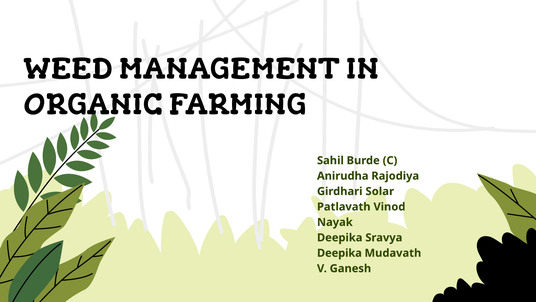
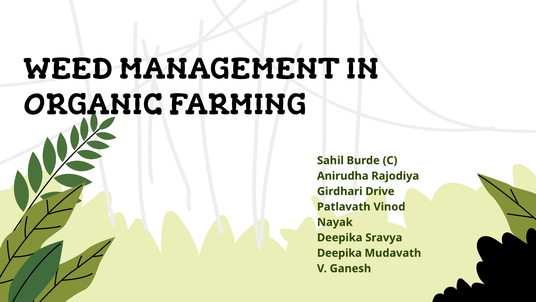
Solar: Solar -> Drive (380, 191)
